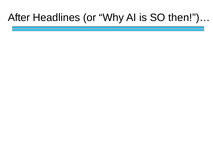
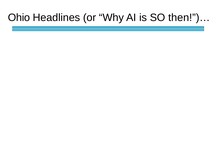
After: After -> Ohio (19, 18)
